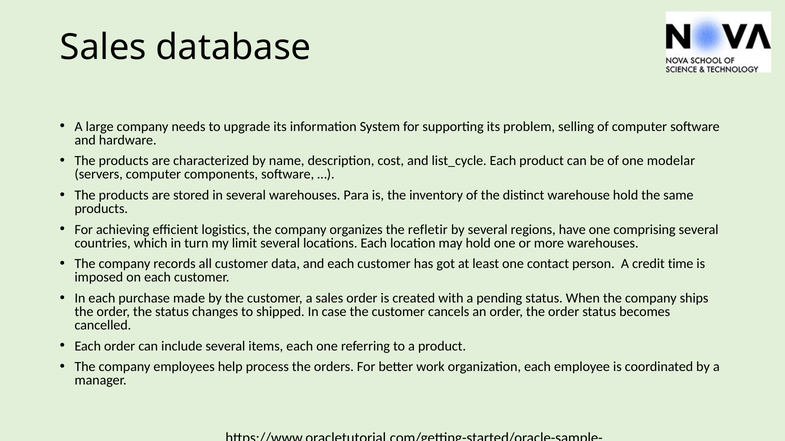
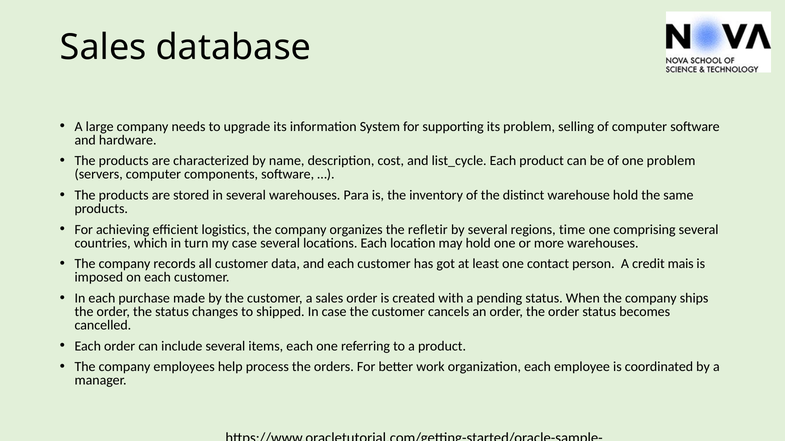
one modelar: modelar -> problem (671, 161)
have: have -> time (572, 230)
my limit: limit -> case (244, 243)
time: time -> mais (681, 264)
